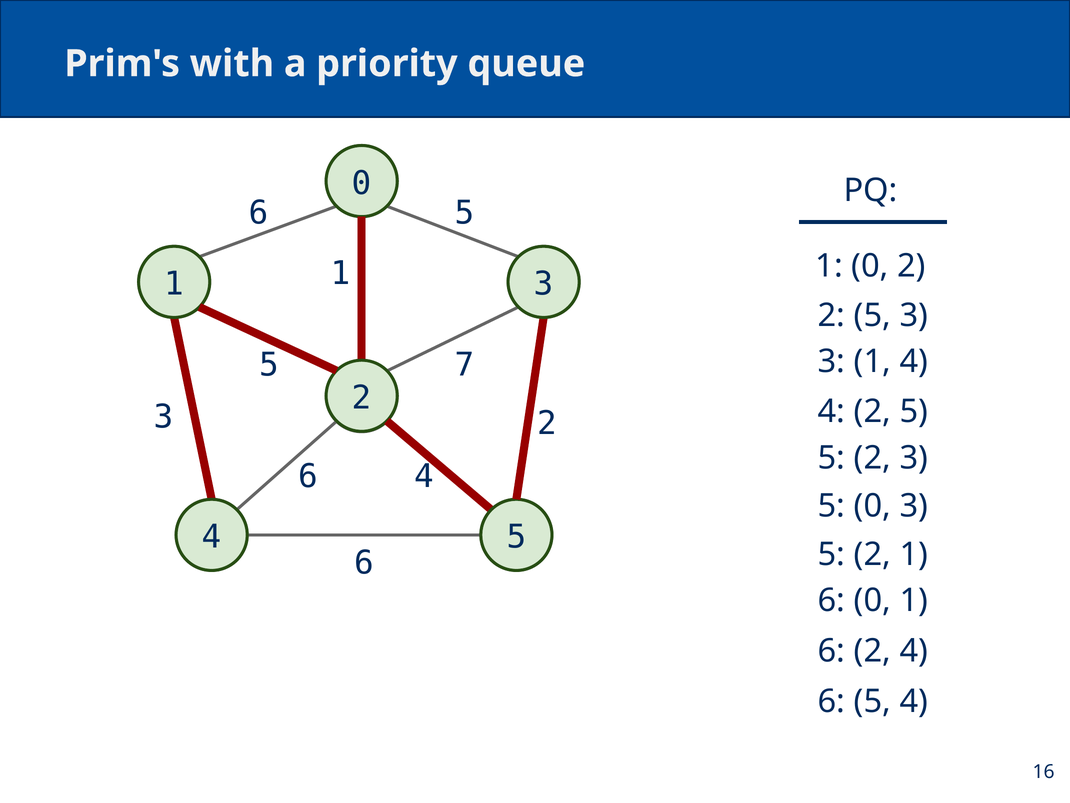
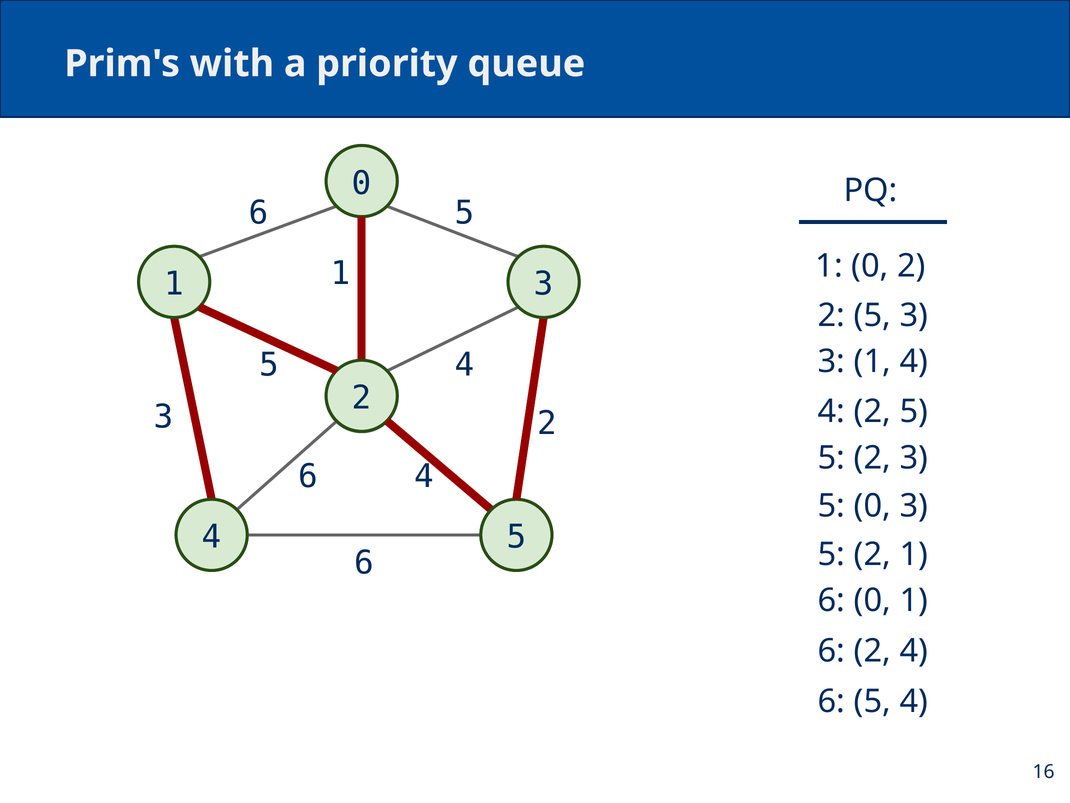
7: 7 -> 4 (465, 365)
